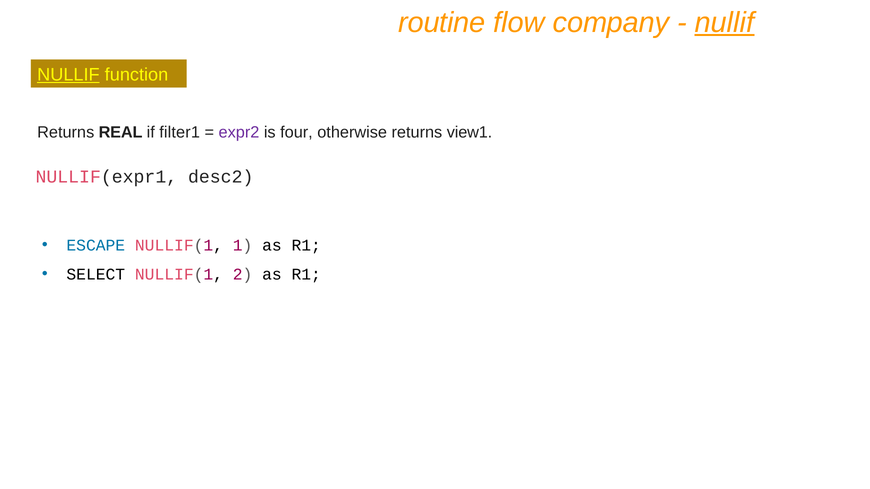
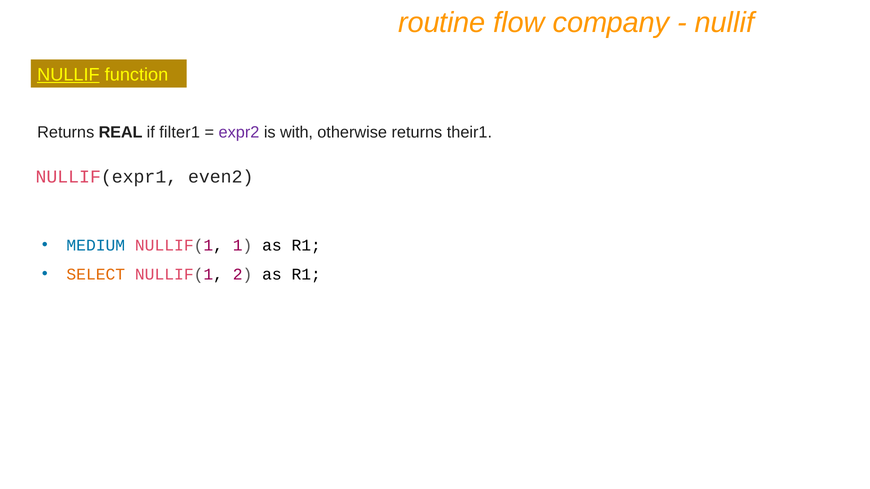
nullif underline: present -> none (725, 23)
four: four -> with (297, 133)
view1: view1 -> their1 (469, 133)
desc2: desc2 -> even2 (221, 177)
ESCAPE: ESCAPE -> MEDIUM (96, 245)
SELECT colour: black -> orange (96, 275)
